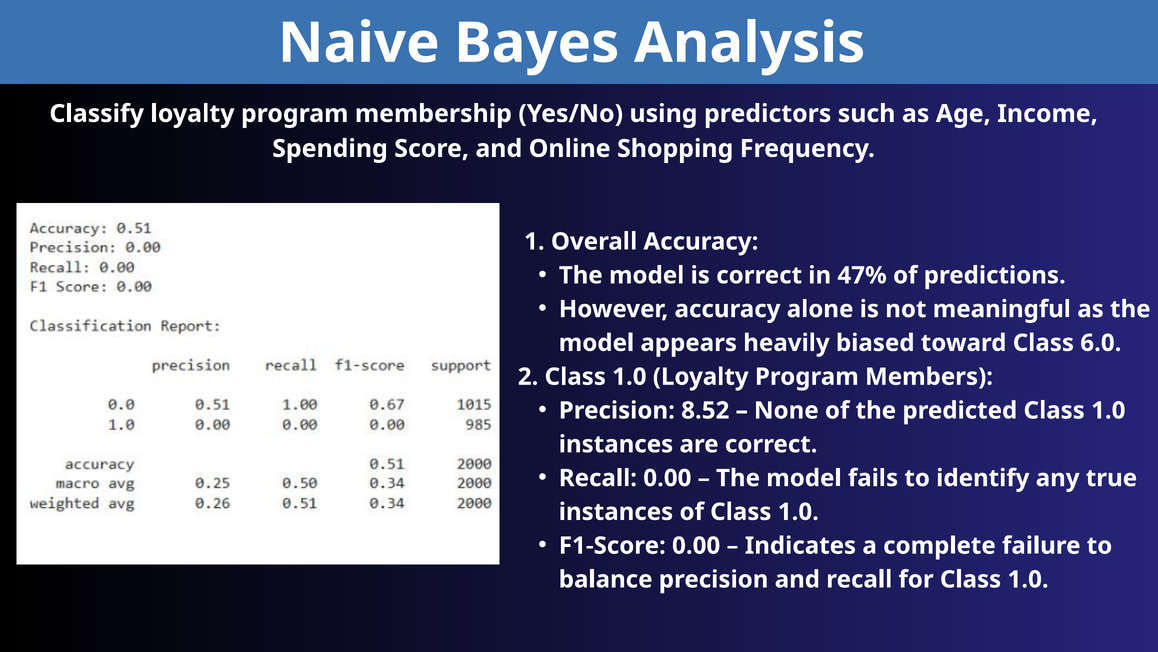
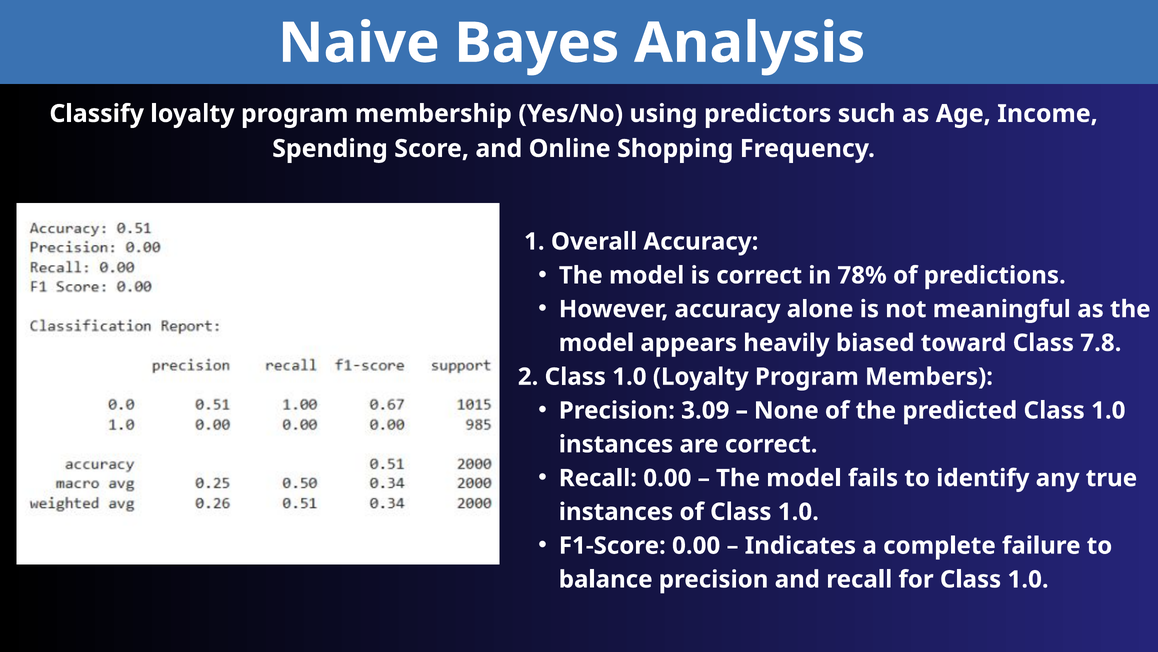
47%: 47% -> 78% (862, 275)
6.0: 6.0 -> 7.8 (1101, 343)
8.52: 8.52 -> 3.09 (705, 410)
